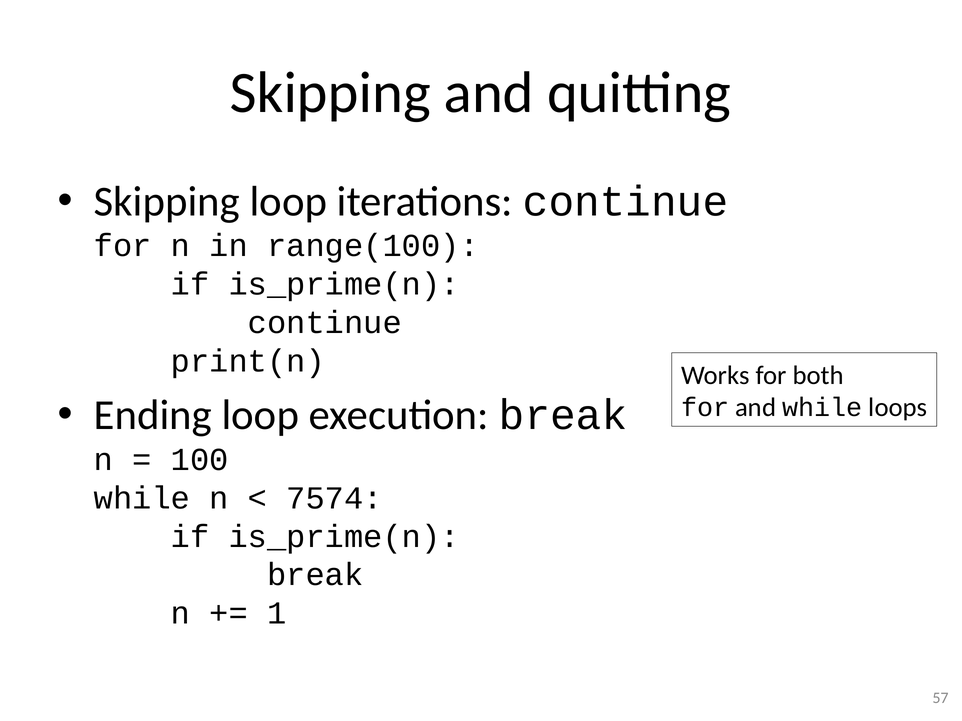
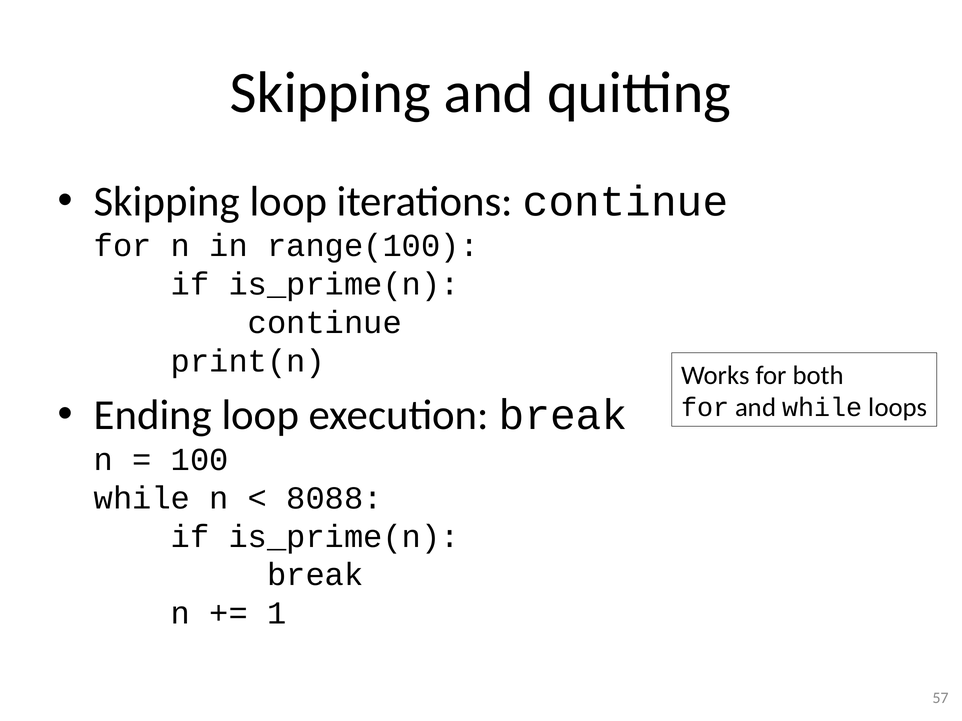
7574: 7574 -> 8088 (334, 498)
